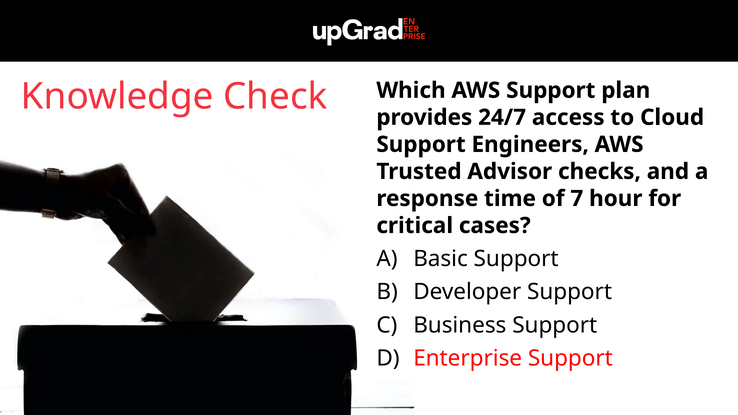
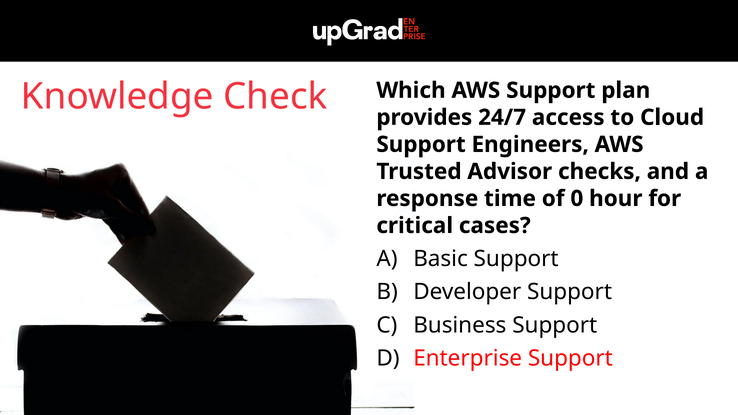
7: 7 -> 0 (577, 199)
